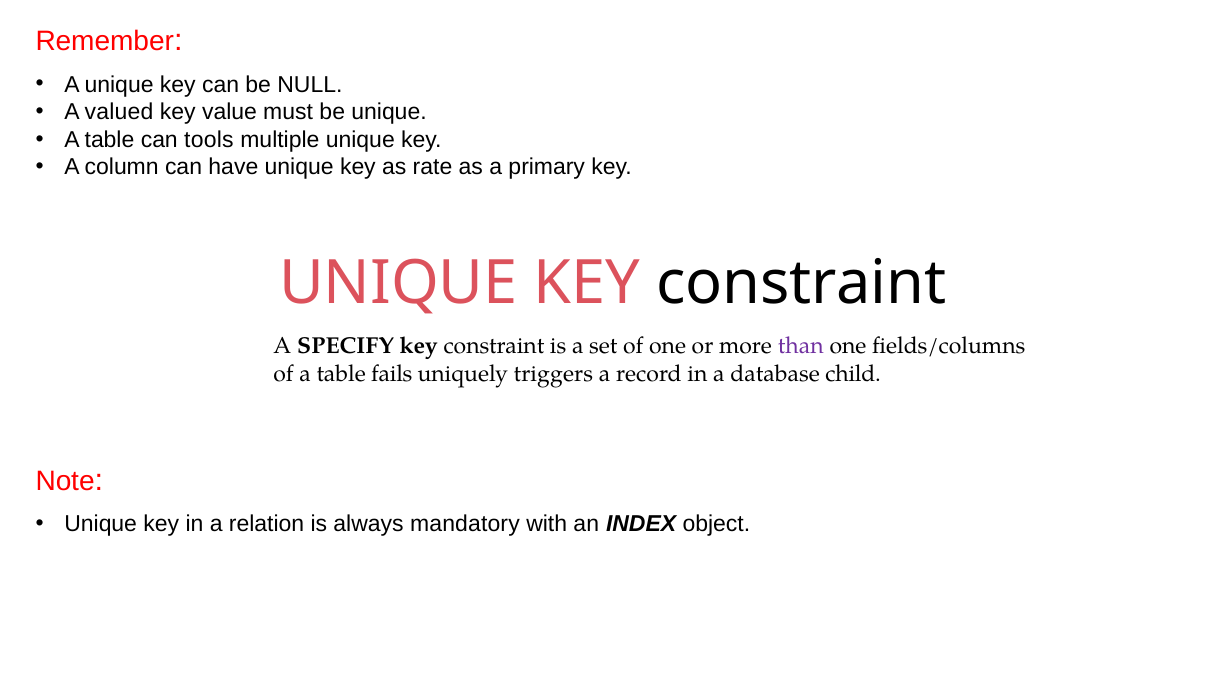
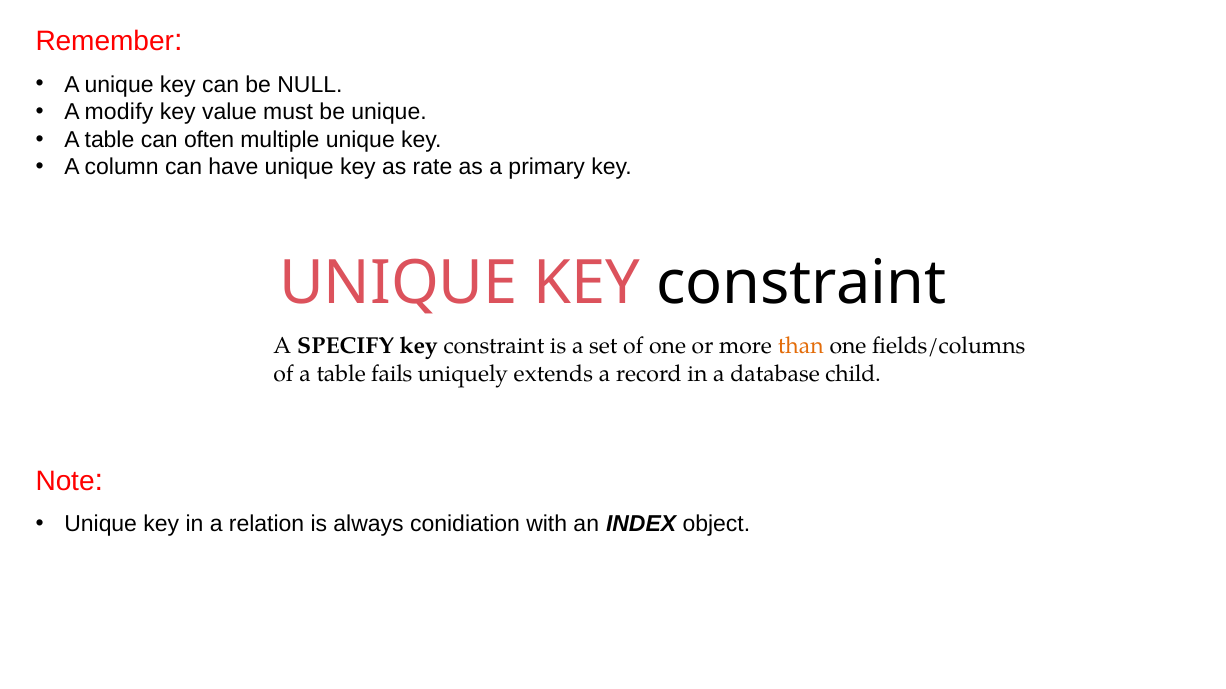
valued: valued -> modify (119, 112)
tools: tools -> often (209, 140)
than colour: purple -> orange (801, 346)
triggers: triggers -> extends (553, 374)
mandatory: mandatory -> conidiation (465, 524)
